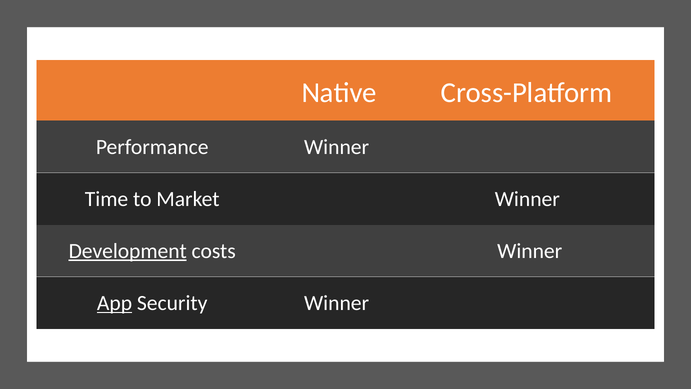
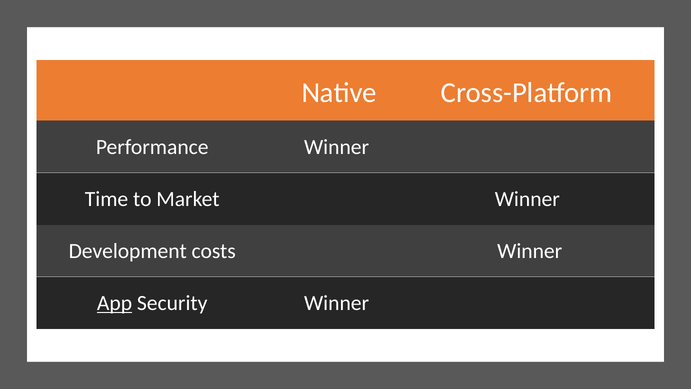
Development underline: present -> none (128, 251)
